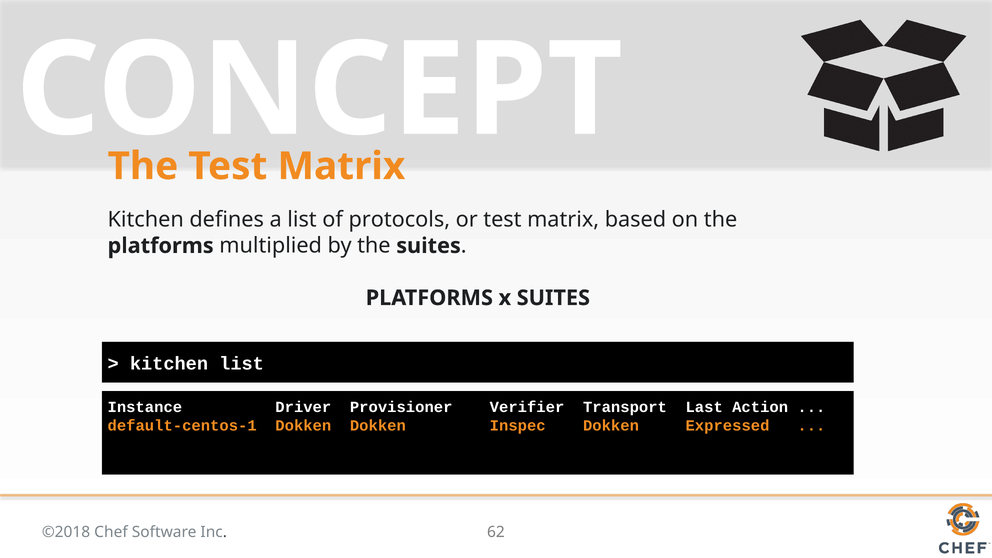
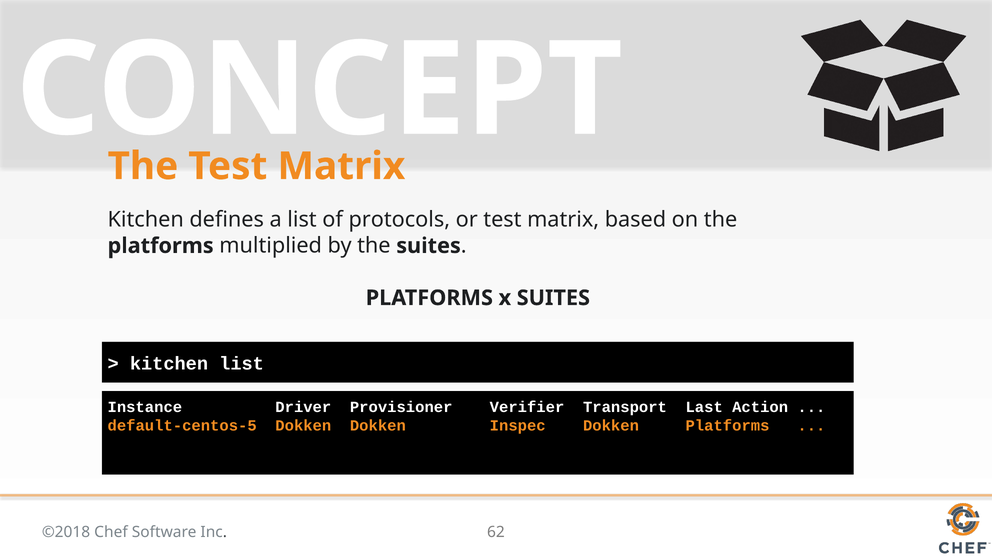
default-centos-1: default-centos-1 -> default-centos-5 (182, 426)
Dokken Expressed: Expressed -> Platforms (728, 426)
